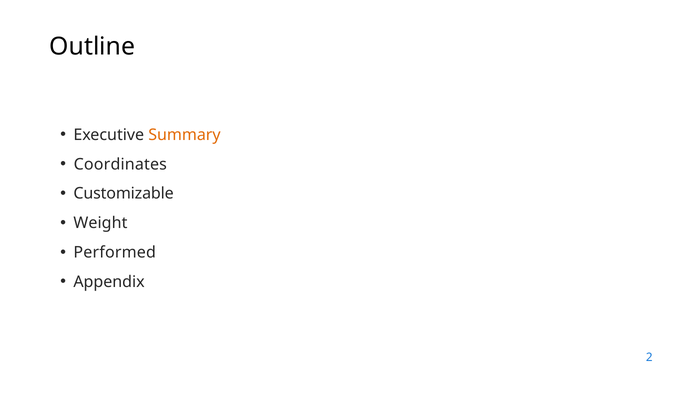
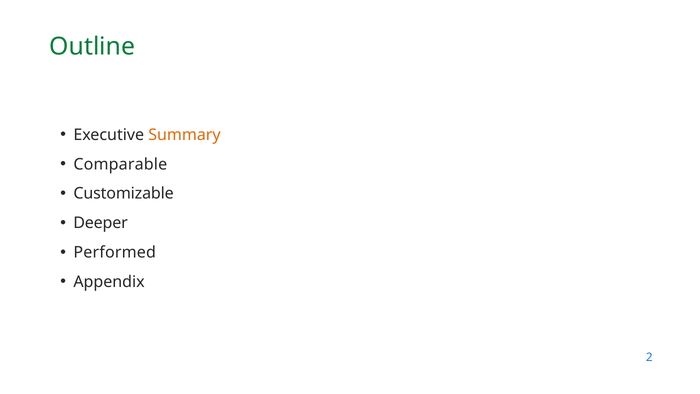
Outline colour: black -> green (92, 47)
Coordinates: Coordinates -> Comparable (120, 164)
Weight: Weight -> Deeper (101, 223)
